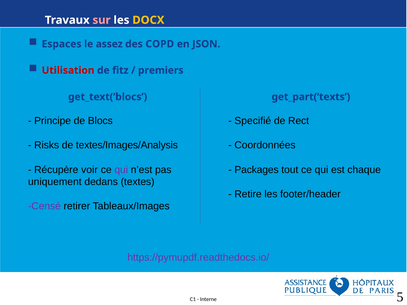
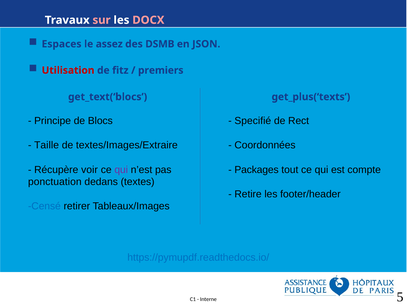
DOCX colour: yellow -> pink (148, 20)
COPD: COPD -> DSMB (160, 44)
get_part(‘texts: get_part(‘texts -> get_plus(‘texts (311, 97)
Risks: Risks -> Taille (47, 145)
textes/Images/Analysis: textes/Images/Analysis -> textes/Images/Extraire (127, 145)
chaque: chaque -> compte (364, 170)
uniquement: uniquement -> ponctuation (55, 182)
Censé colour: purple -> blue (44, 206)
https://pymupdf.readthedocs.io/ colour: purple -> blue (198, 258)
